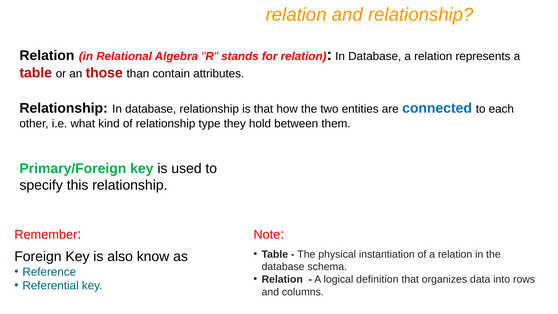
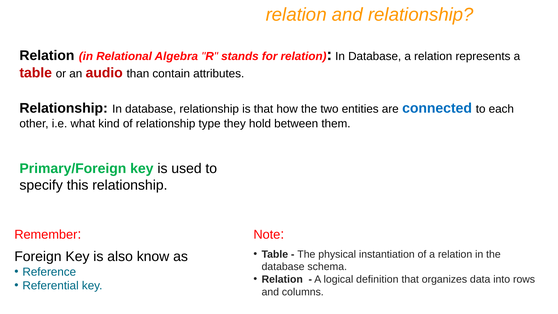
those: those -> audio (104, 73)
